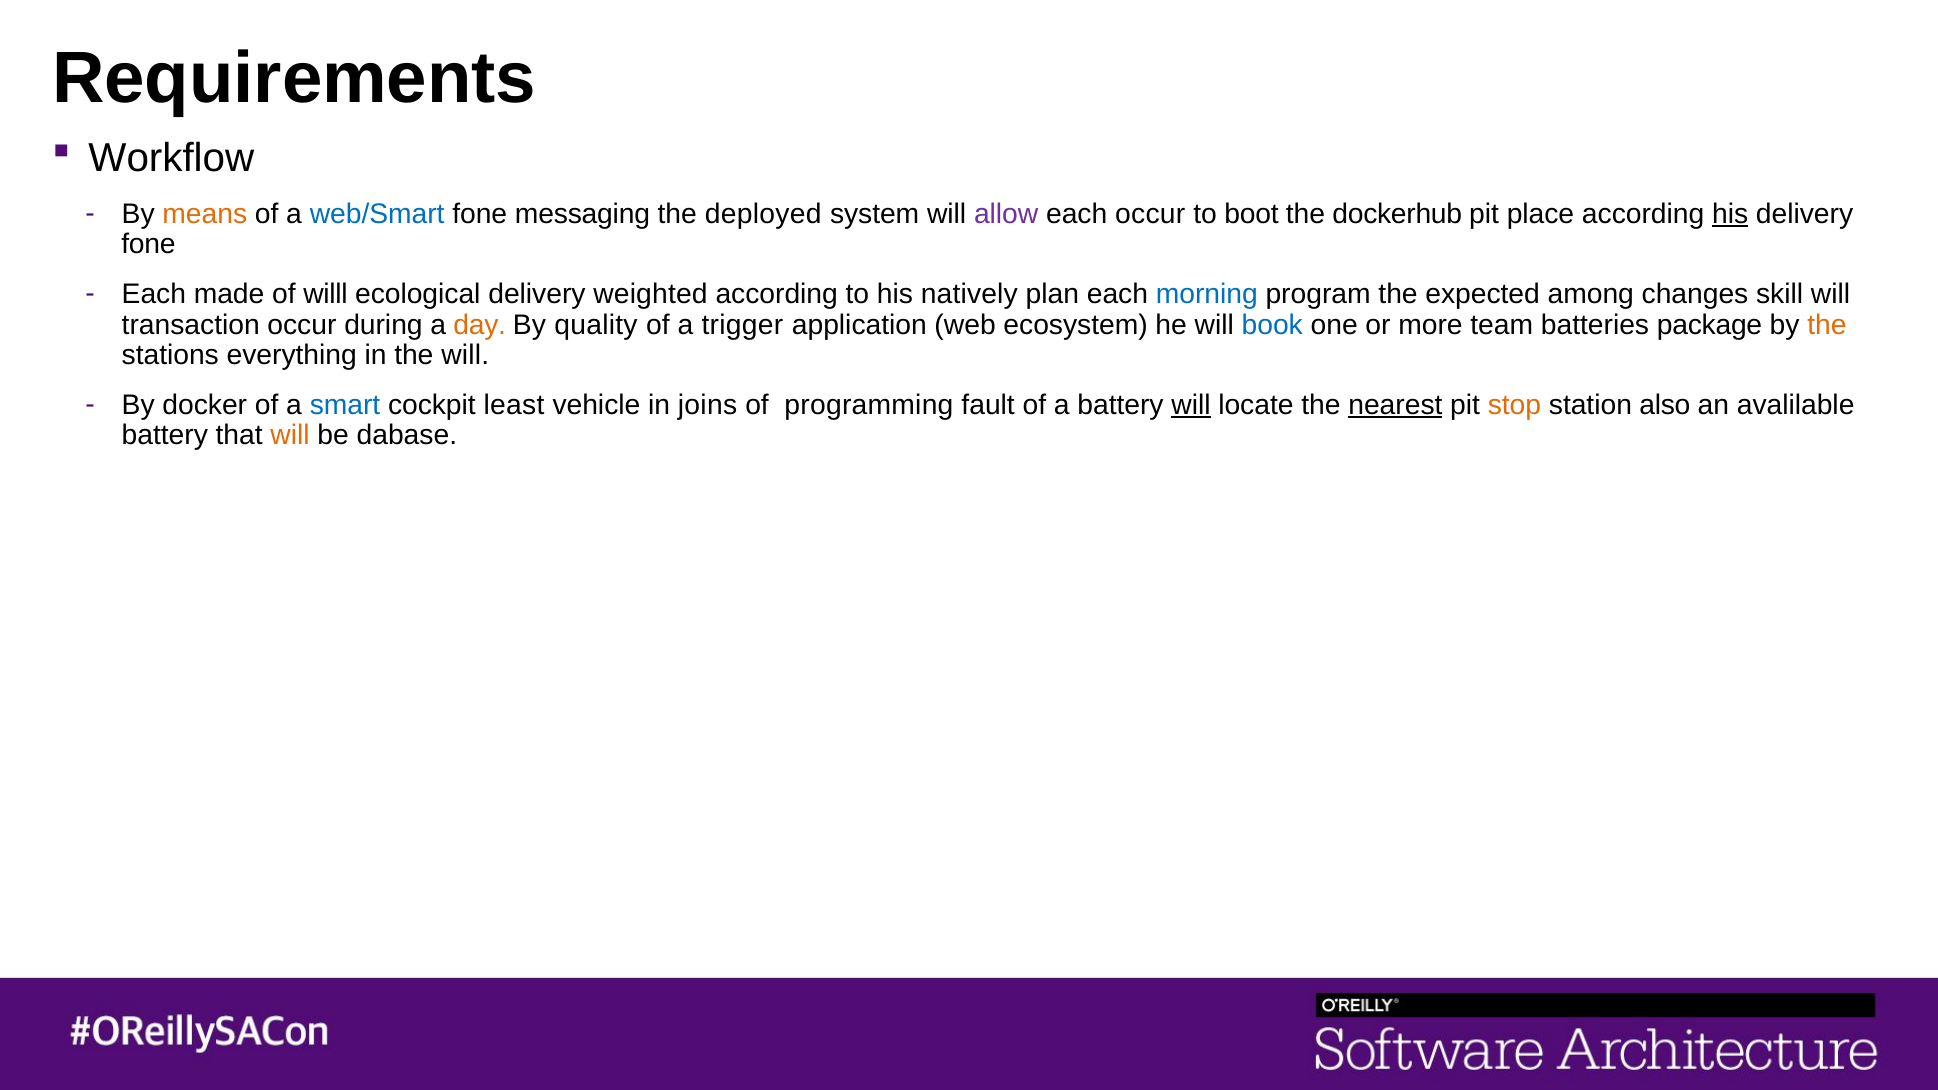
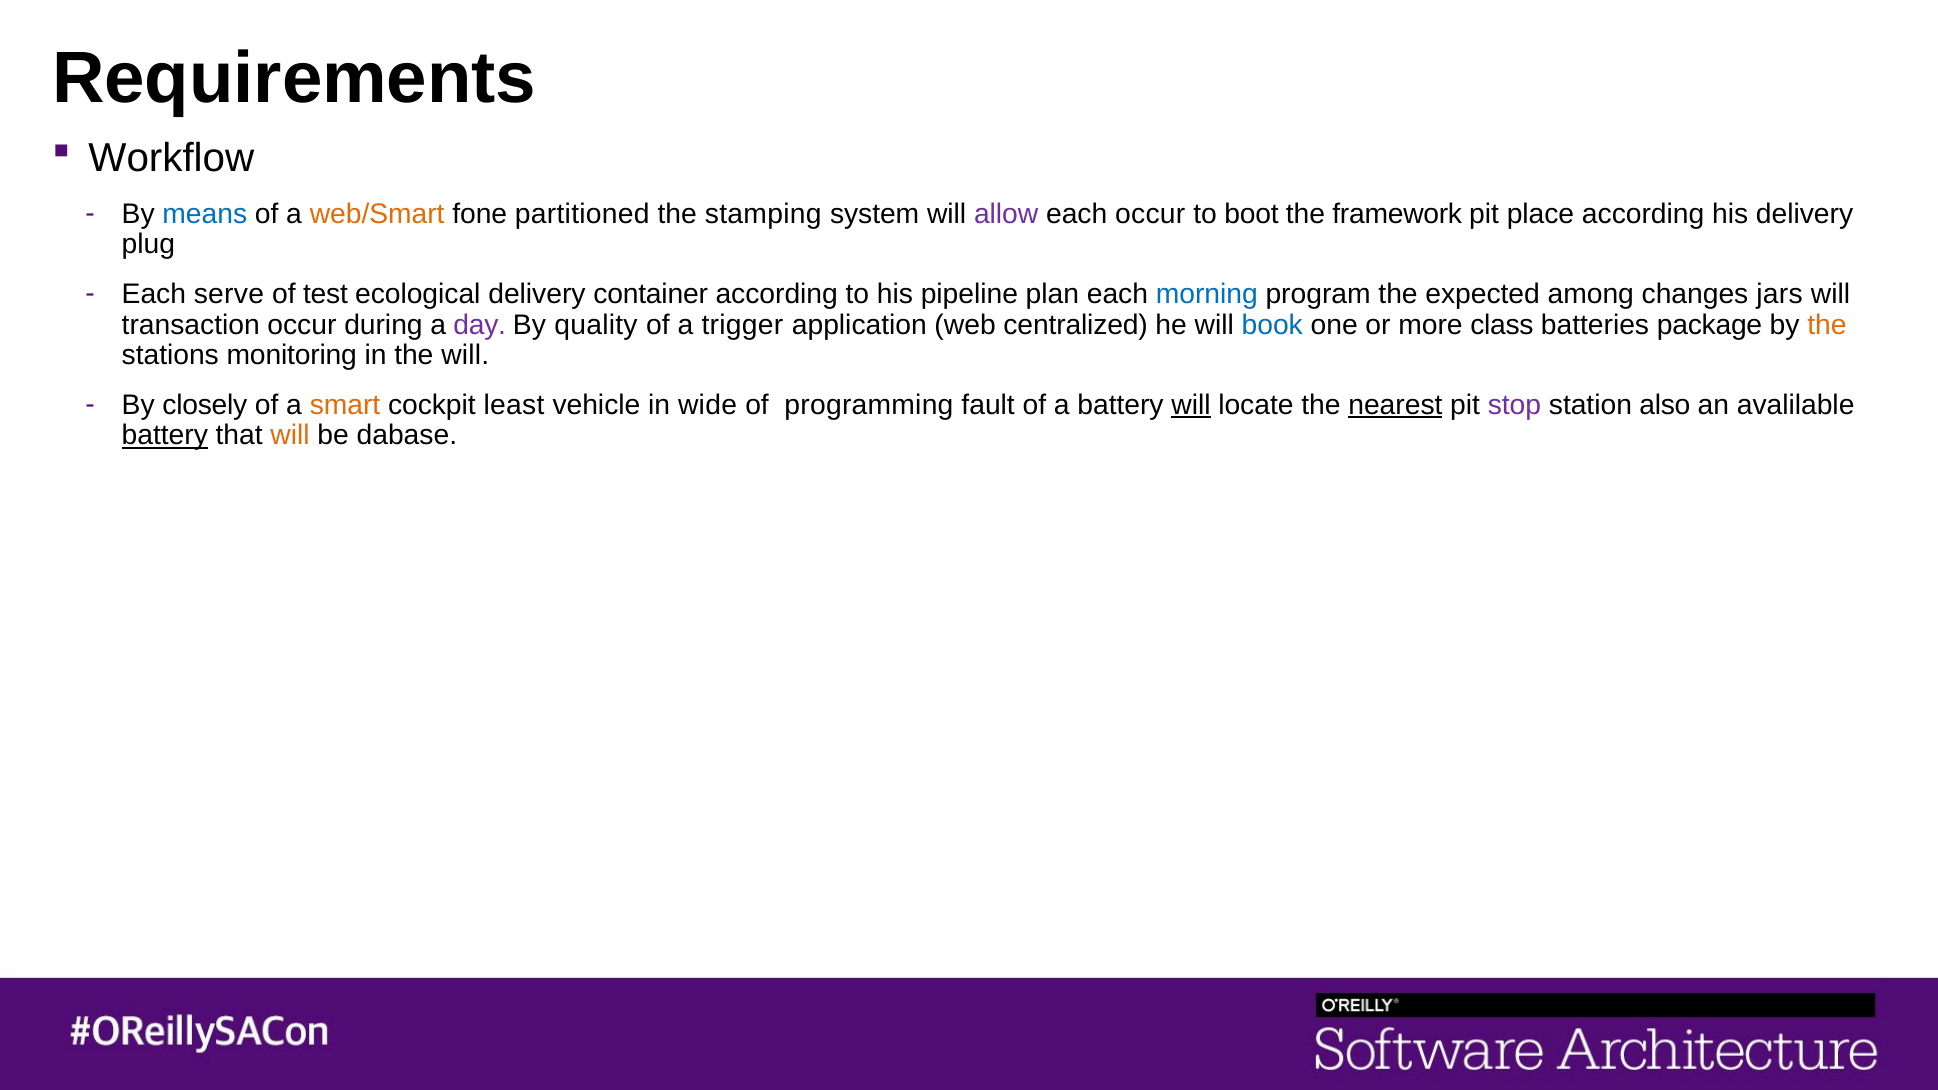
means colour: orange -> blue (205, 214)
web/Smart colour: blue -> orange (377, 214)
messaging: messaging -> partitioned (582, 214)
deployed: deployed -> stamping (763, 214)
dockerhub: dockerhub -> framework (1397, 214)
his underline: present -> none (1730, 214)
fone: fone -> plug (148, 245)
made: made -> serve (229, 294)
willl: willl -> test (326, 294)
weighted: weighted -> container (651, 294)
natively: natively -> pipeline (969, 294)
skill: skill -> jars (1779, 294)
day colour: orange -> purple (480, 325)
ecosystem: ecosystem -> centralized (1076, 325)
team: team -> class (1502, 325)
everything: everything -> monitoring (292, 355)
docker: docker -> closely (205, 405)
smart colour: blue -> orange (345, 405)
joins: joins -> wide (708, 405)
stop colour: orange -> purple (1514, 405)
battery underline: none -> present (165, 436)
